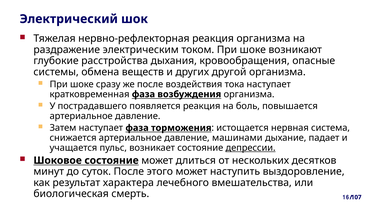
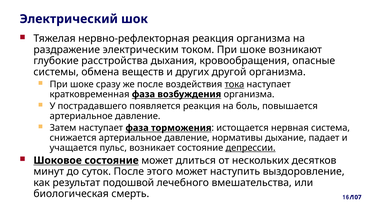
тока underline: none -> present (234, 84)
машинами: машинами -> нормативы (237, 138)
характера: характера -> подошвой (128, 182)
